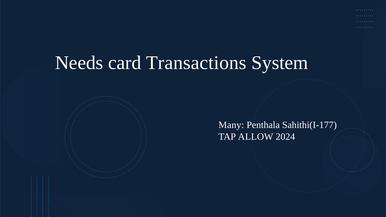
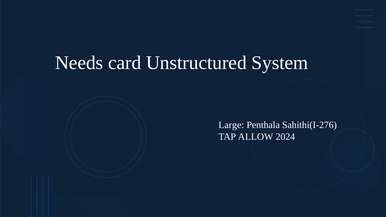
Transactions: Transactions -> Unstructured (196, 63)
Many: Many -> Large (231, 125)
Sahithi(I-177: Sahithi(I-177 -> Sahithi(I-276 (309, 125)
